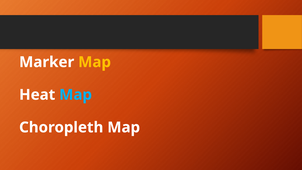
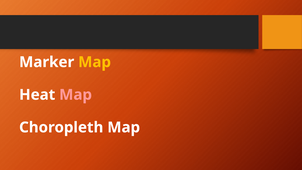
Map colour: light blue -> pink (76, 95)
